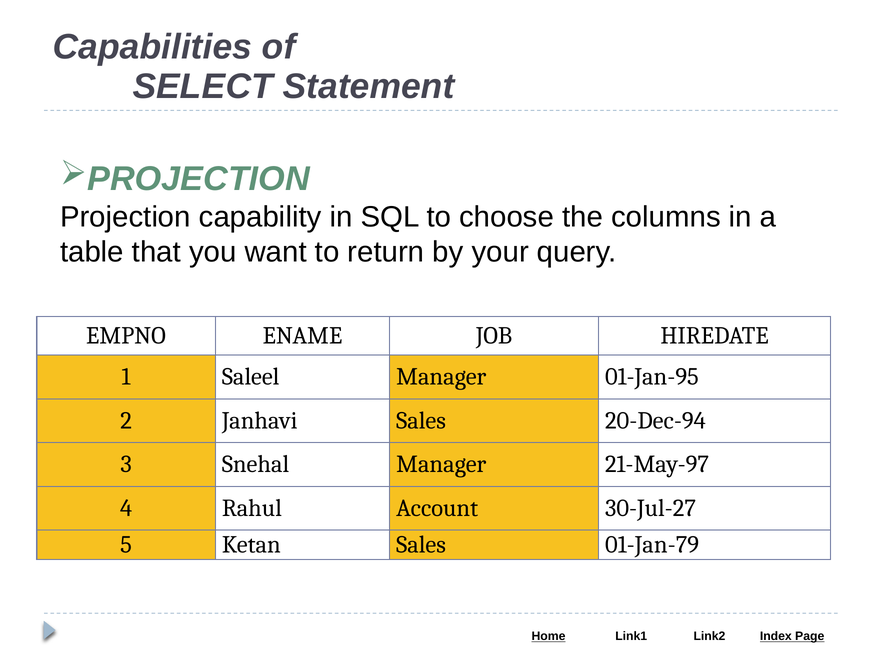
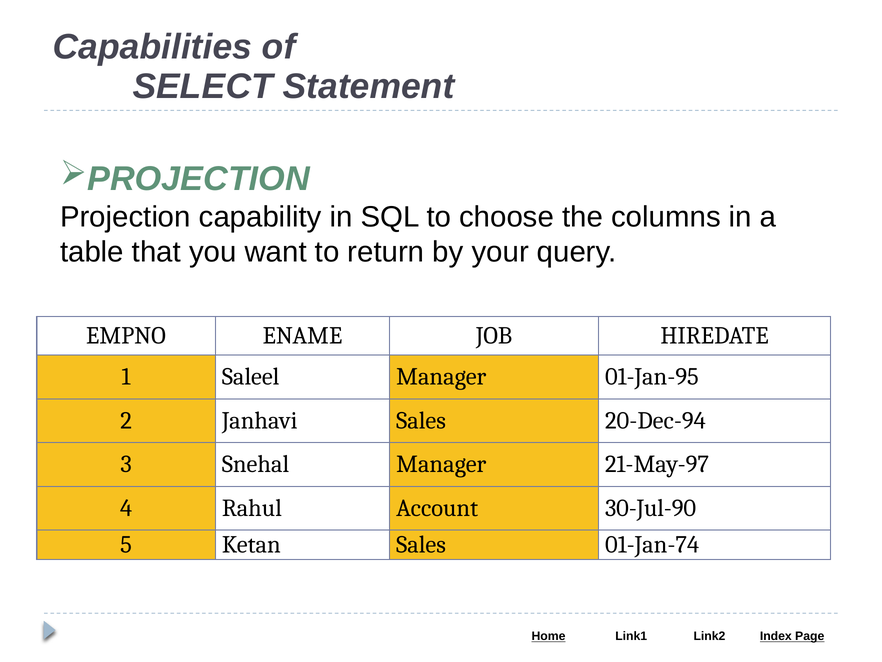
30-Jul-27: 30-Jul-27 -> 30-Jul-90 (651, 508)
01-Jan-79: 01-Jan-79 -> 01-Jan-74 (652, 544)
